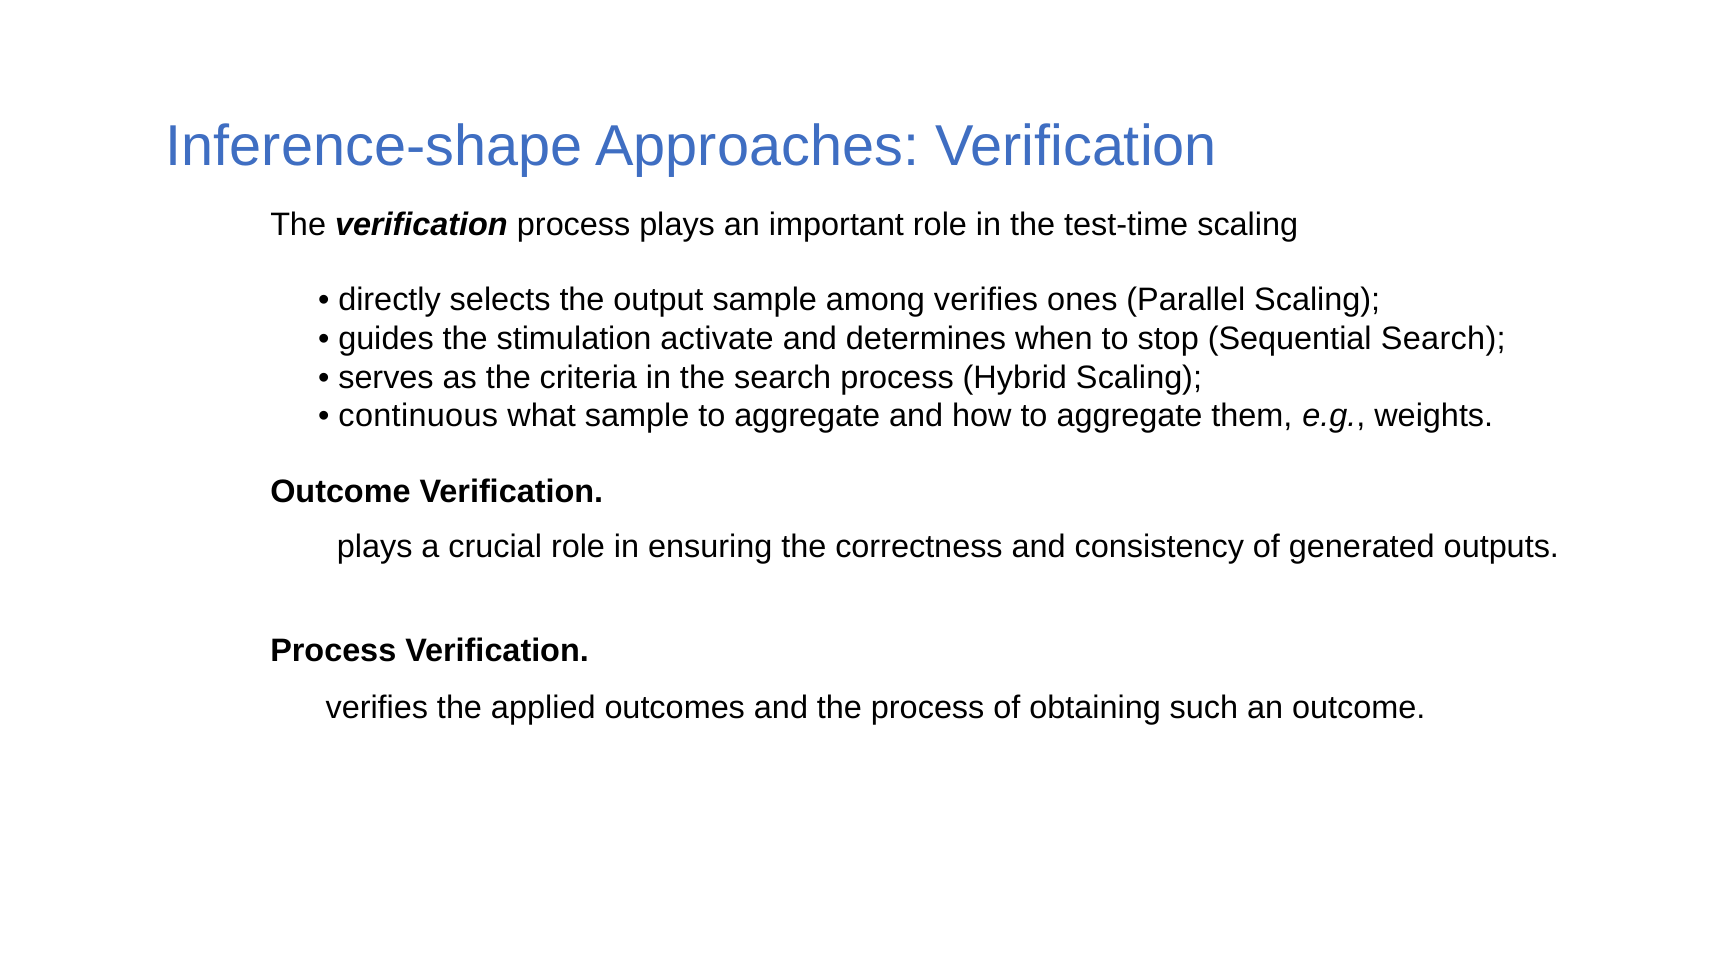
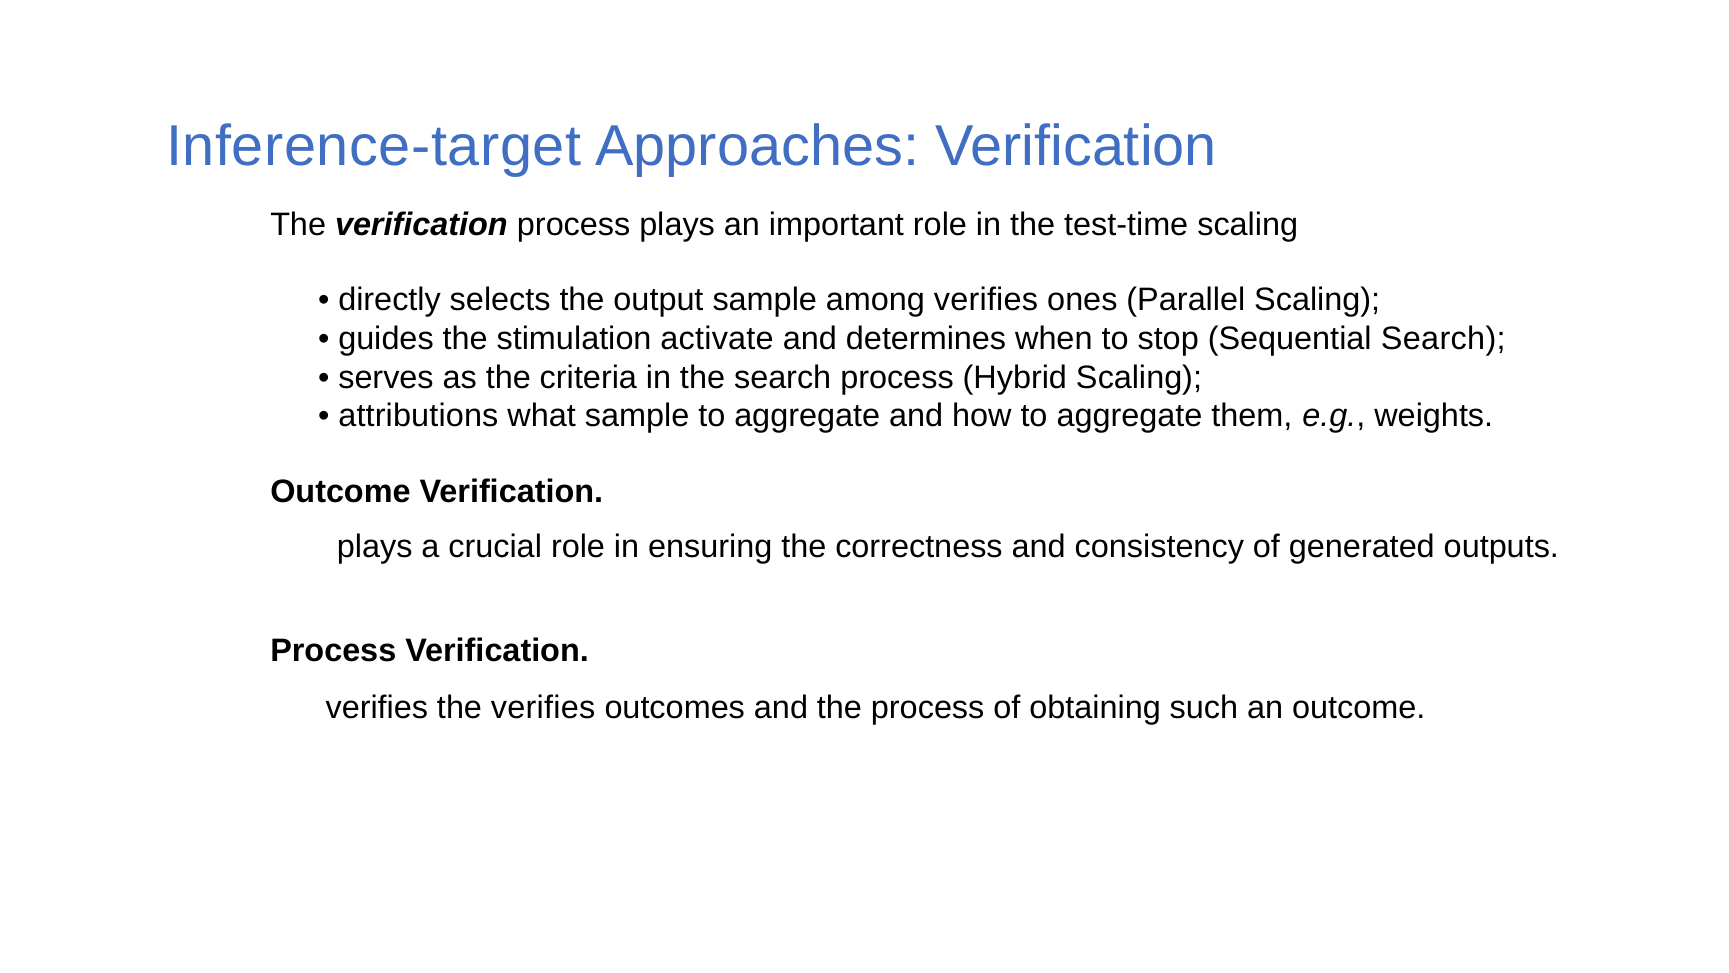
Inference-shape: Inference-shape -> Inference-target (374, 147)
continuous: continuous -> attributions (418, 416)
the applied: applied -> verifies (543, 707)
